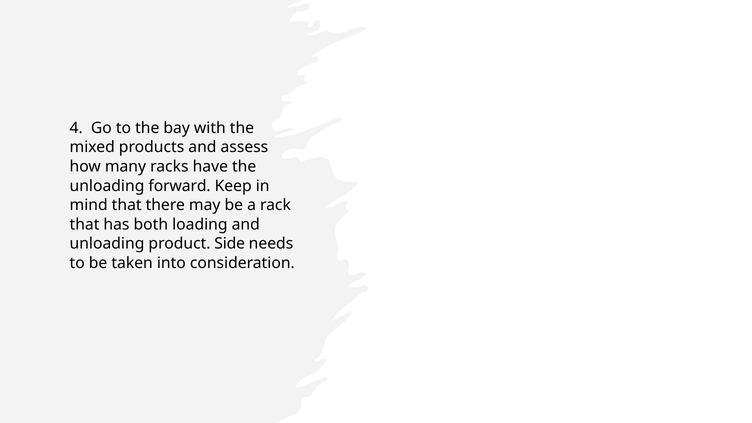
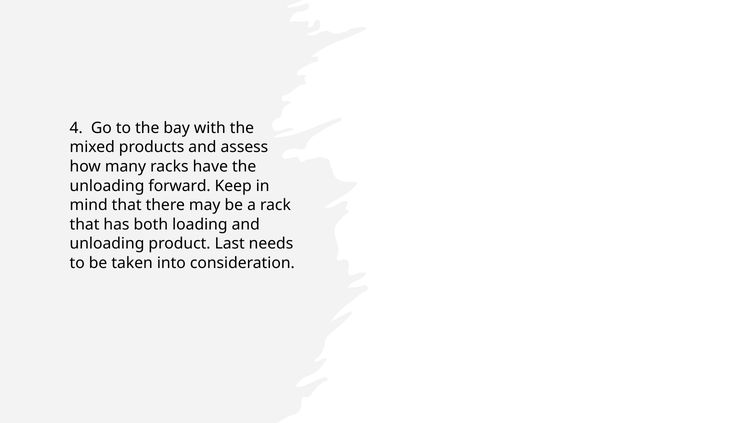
Side: Side -> Last (230, 244)
